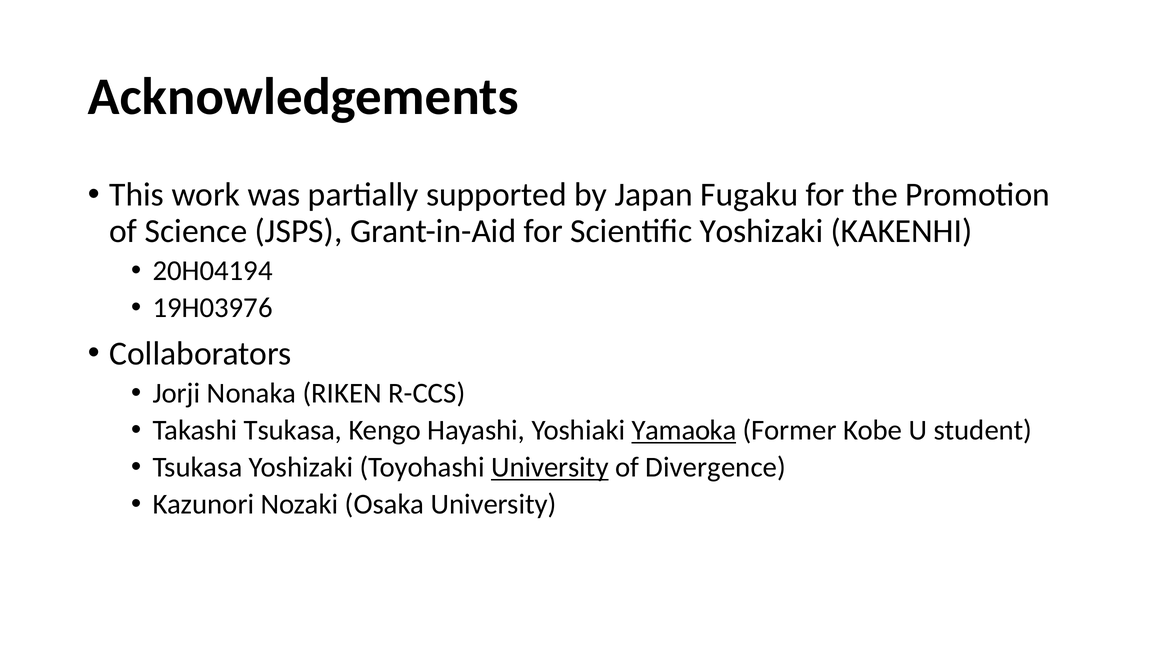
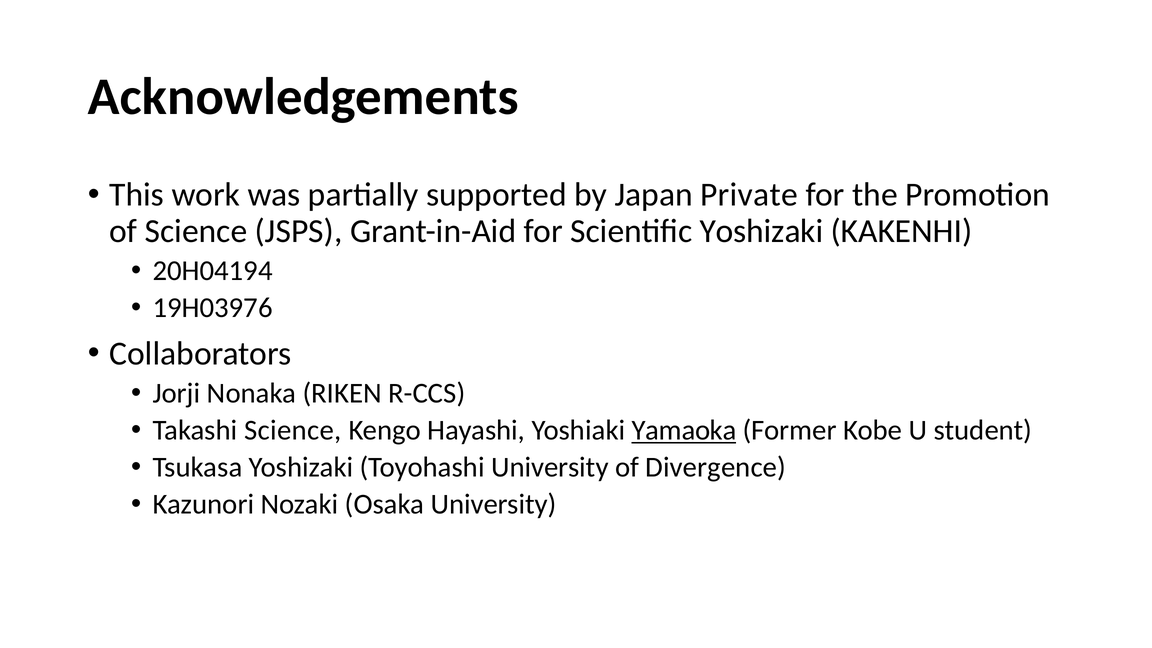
Fugaku: Fugaku -> Private (749, 195)
Takashi Tsukasa: Tsukasa -> Science (293, 430)
University underline: present -> none (550, 467)
